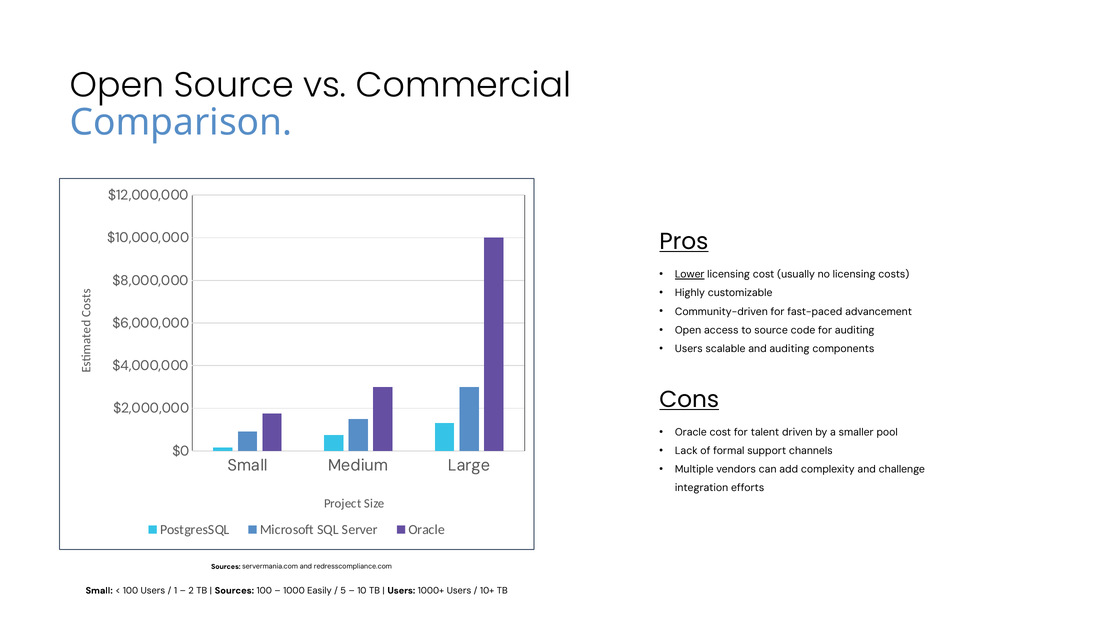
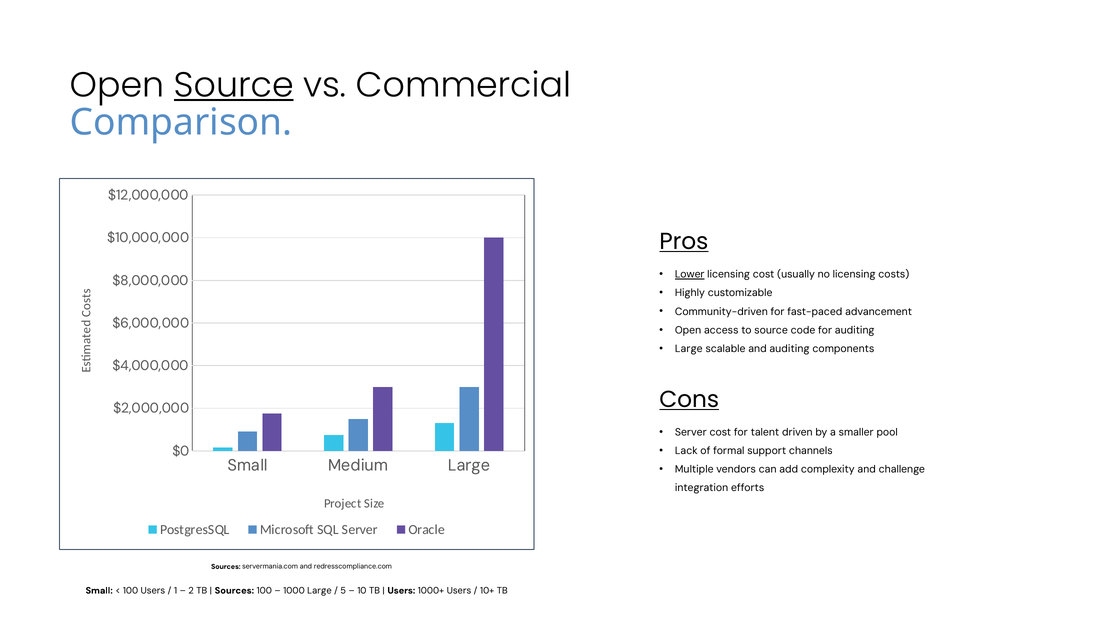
Source underline: none -> present (234, 85)
Users: Users -> Large (689, 349)
Oracle: Oracle -> Server (691, 432)
1000 Easily: Easily -> Large (319, 591)
